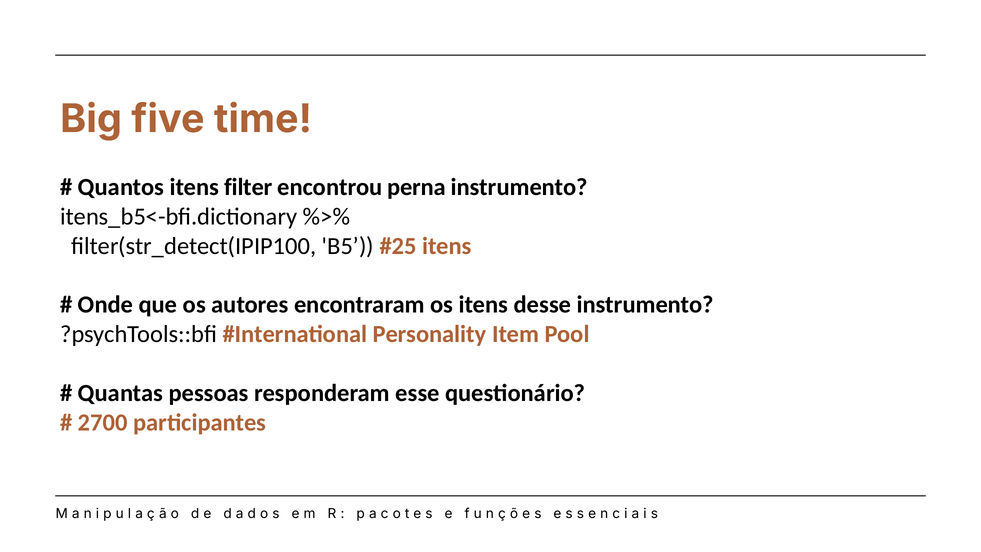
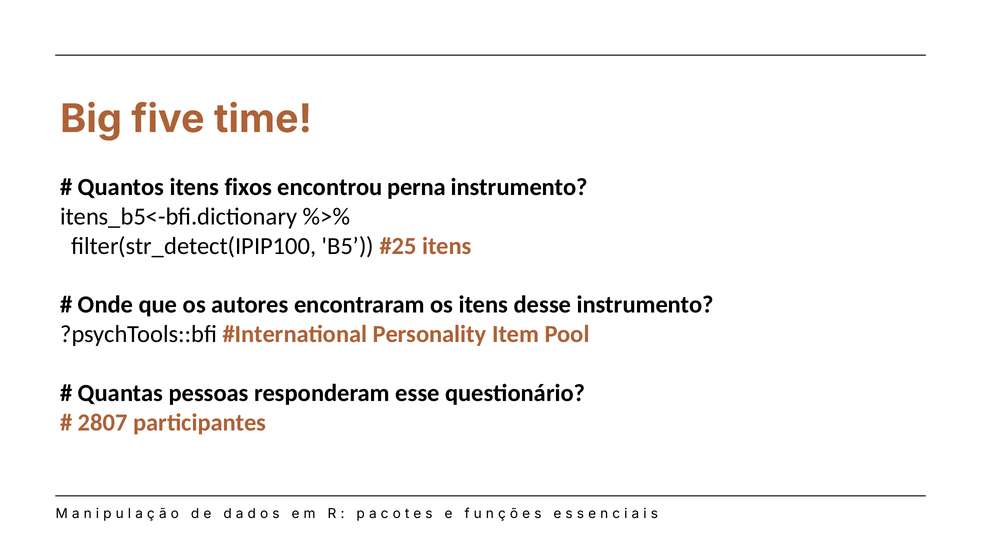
filter: filter -> fixos (248, 187)
2700: 2700 -> 2807 (103, 422)
